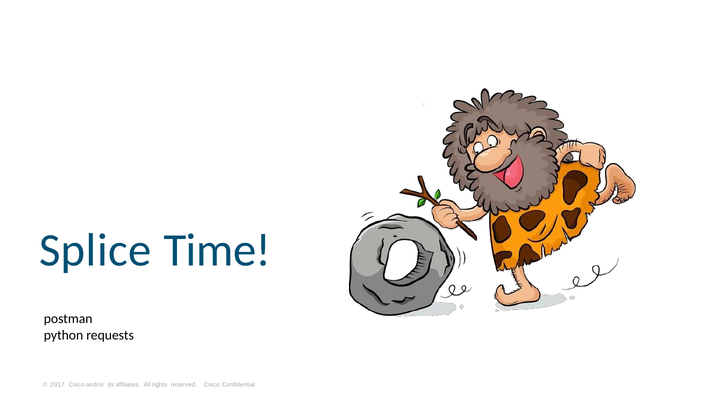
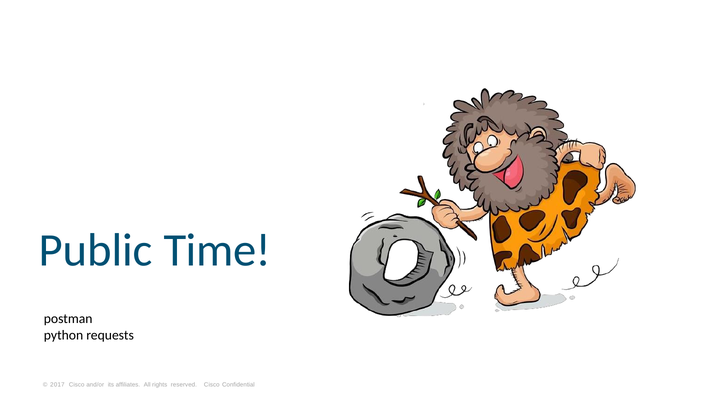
Splice: Splice -> Public (96, 250)
